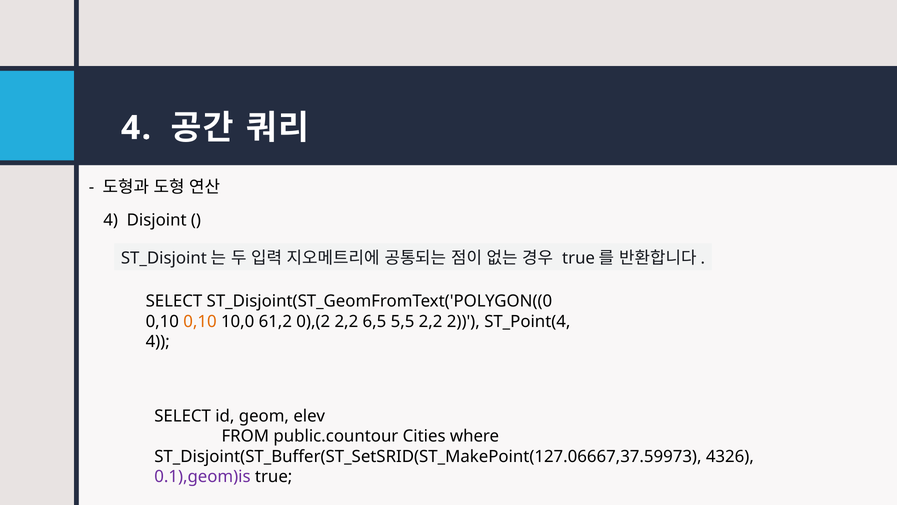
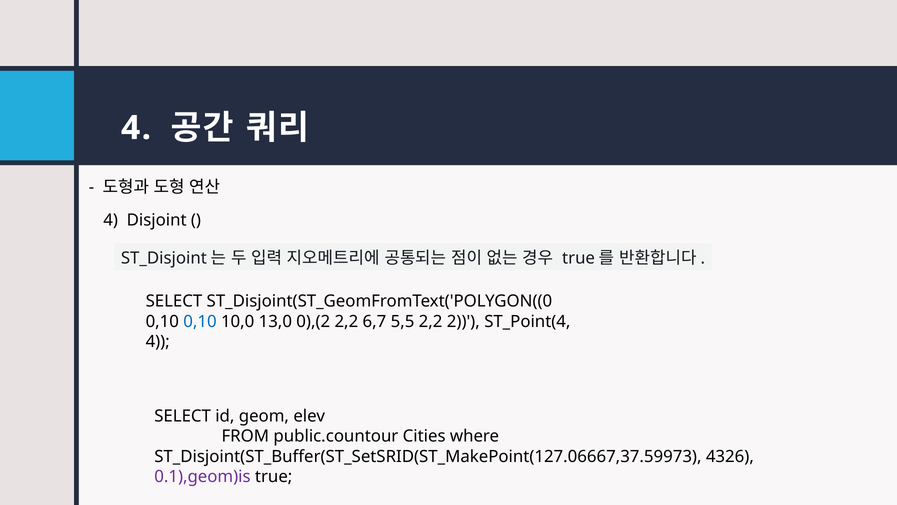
0,10 colour: orange -> blue (200, 321)
61,2: 61,2 -> 13,0 (275, 321)
6,5: 6,5 -> 6,7 (374, 321)
